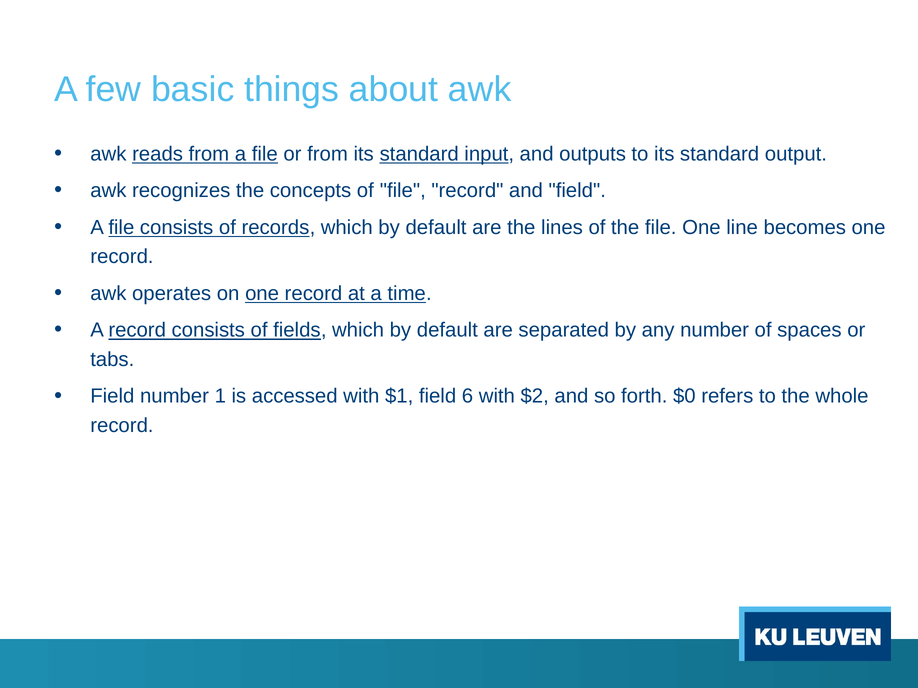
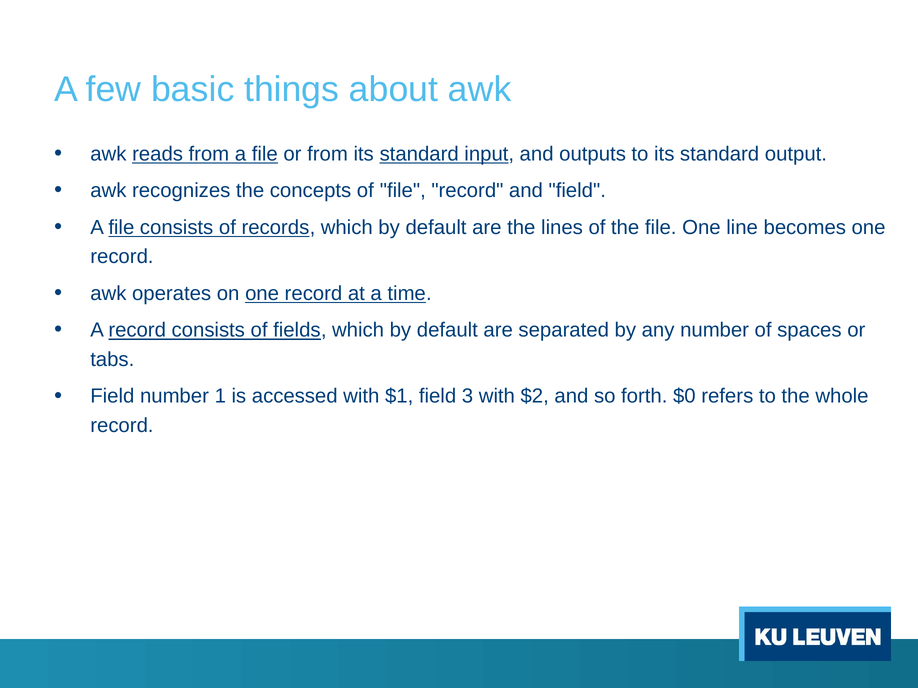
6: 6 -> 3 (468, 397)
